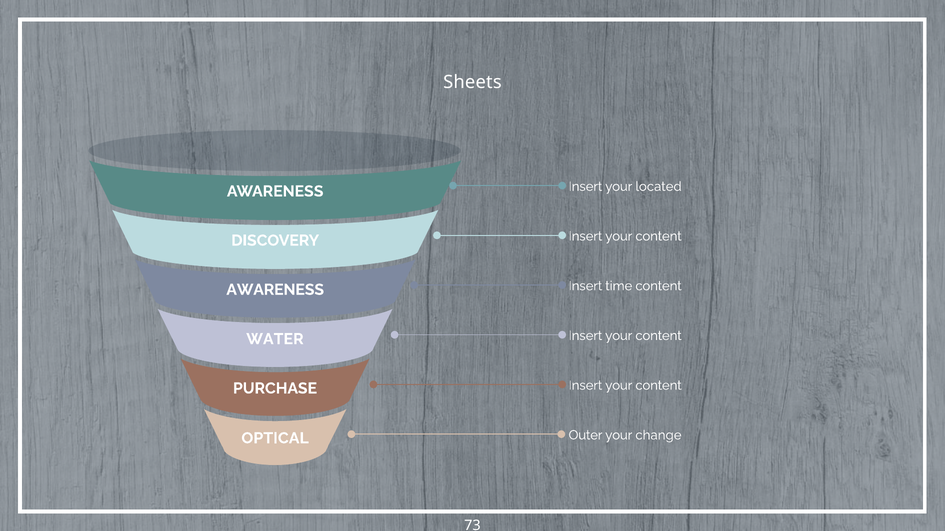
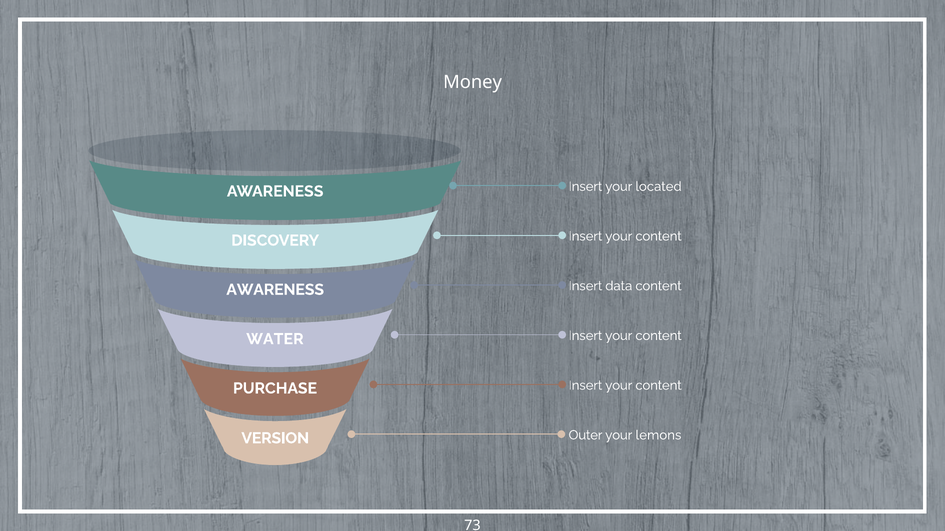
Sheets: Sheets -> Money (473, 82)
time: time -> data (619, 286)
change: change -> lemons (658, 436)
OPTICAL: OPTICAL -> VERSION (275, 439)
